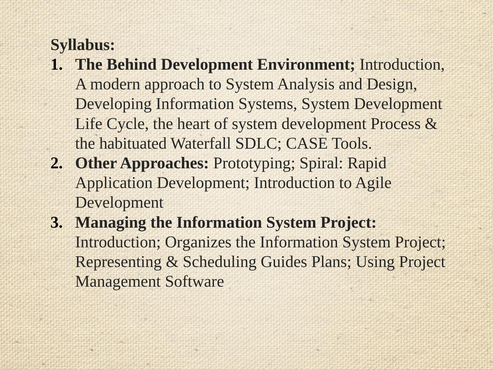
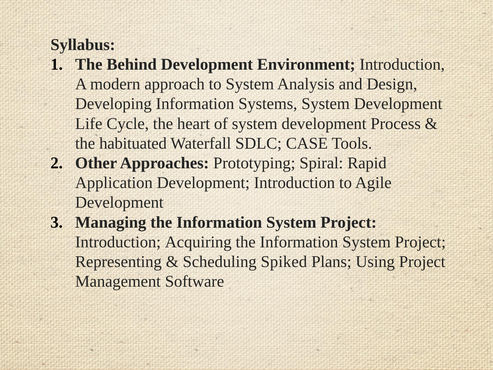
Organizes: Organizes -> Acquiring (198, 242)
Guides: Guides -> Spiked (284, 262)
